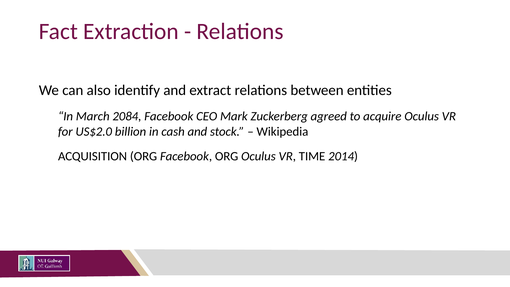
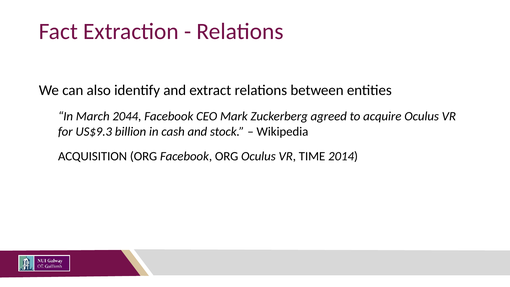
2084: 2084 -> 2044 (127, 116)
US$2.0: US$2.0 -> US$9.3 (94, 131)
